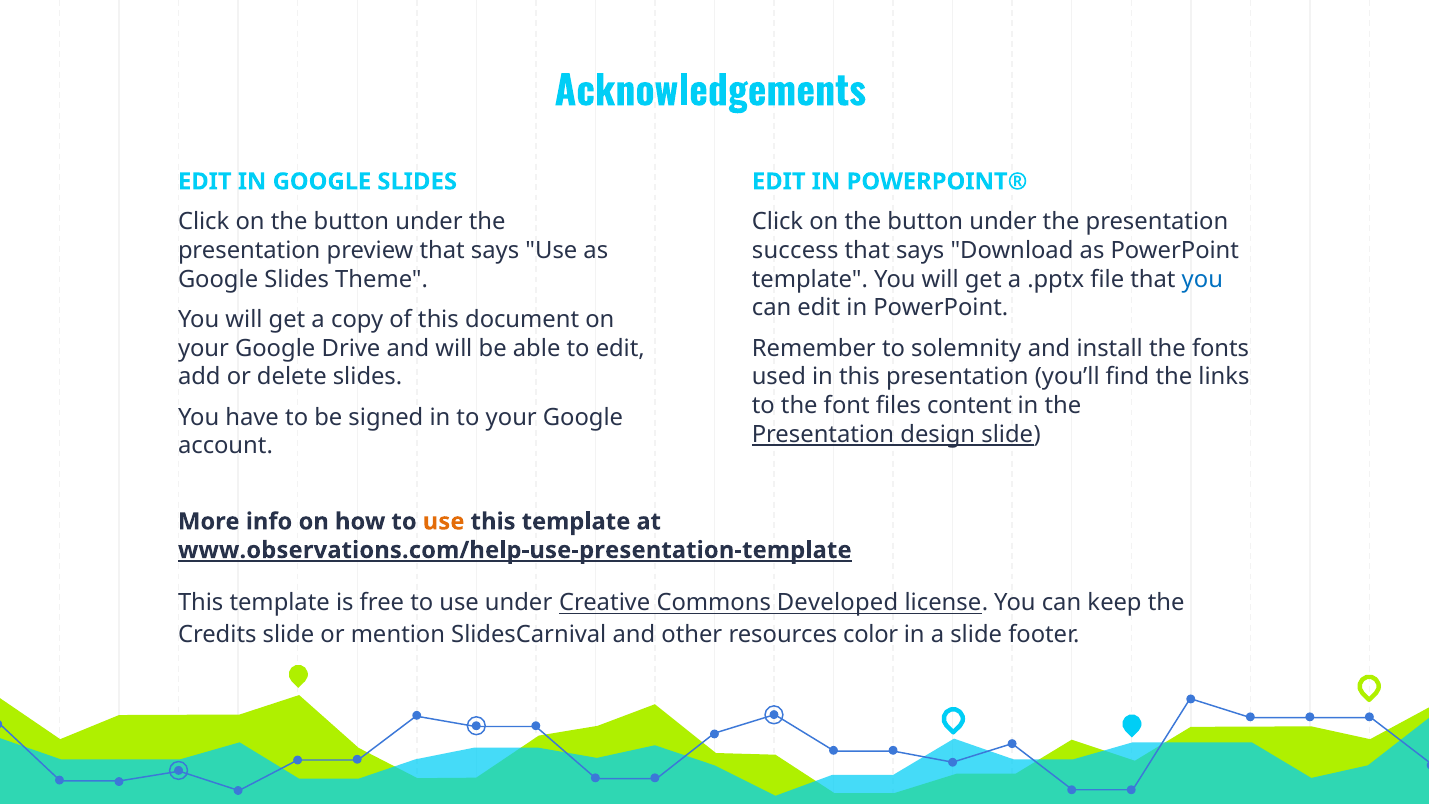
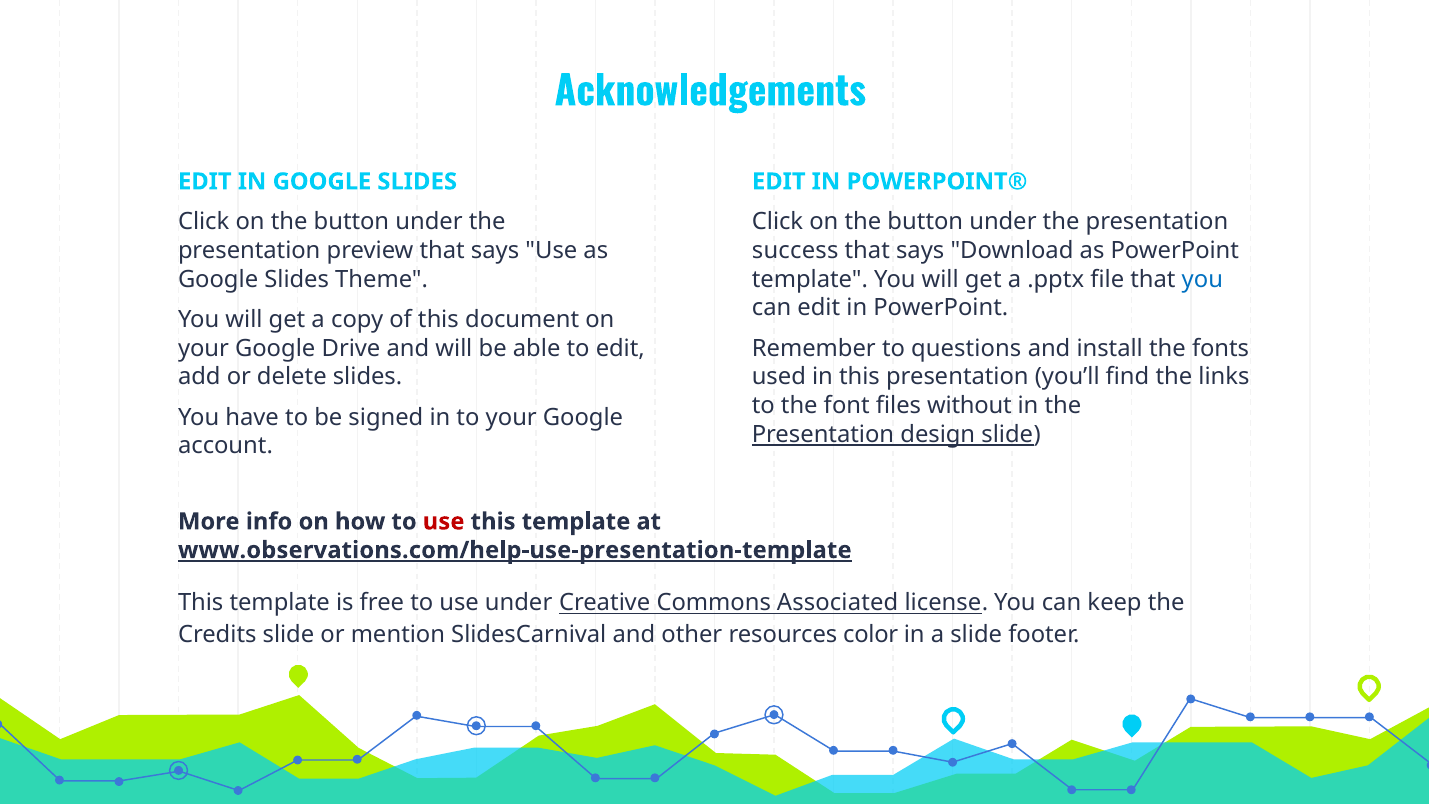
solemnity: solemnity -> questions (966, 348)
content: content -> without (969, 405)
use colour: orange -> red (444, 521)
Developed: Developed -> Associated (838, 602)
